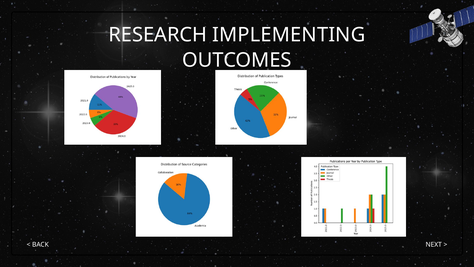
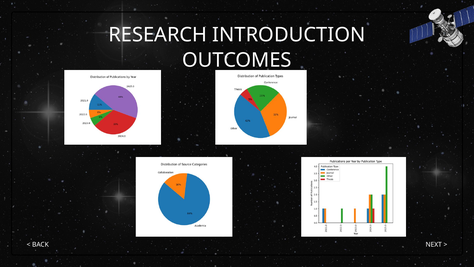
IMPLEMENTING: IMPLEMENTING -> INTRODUCTION (289, 35)
